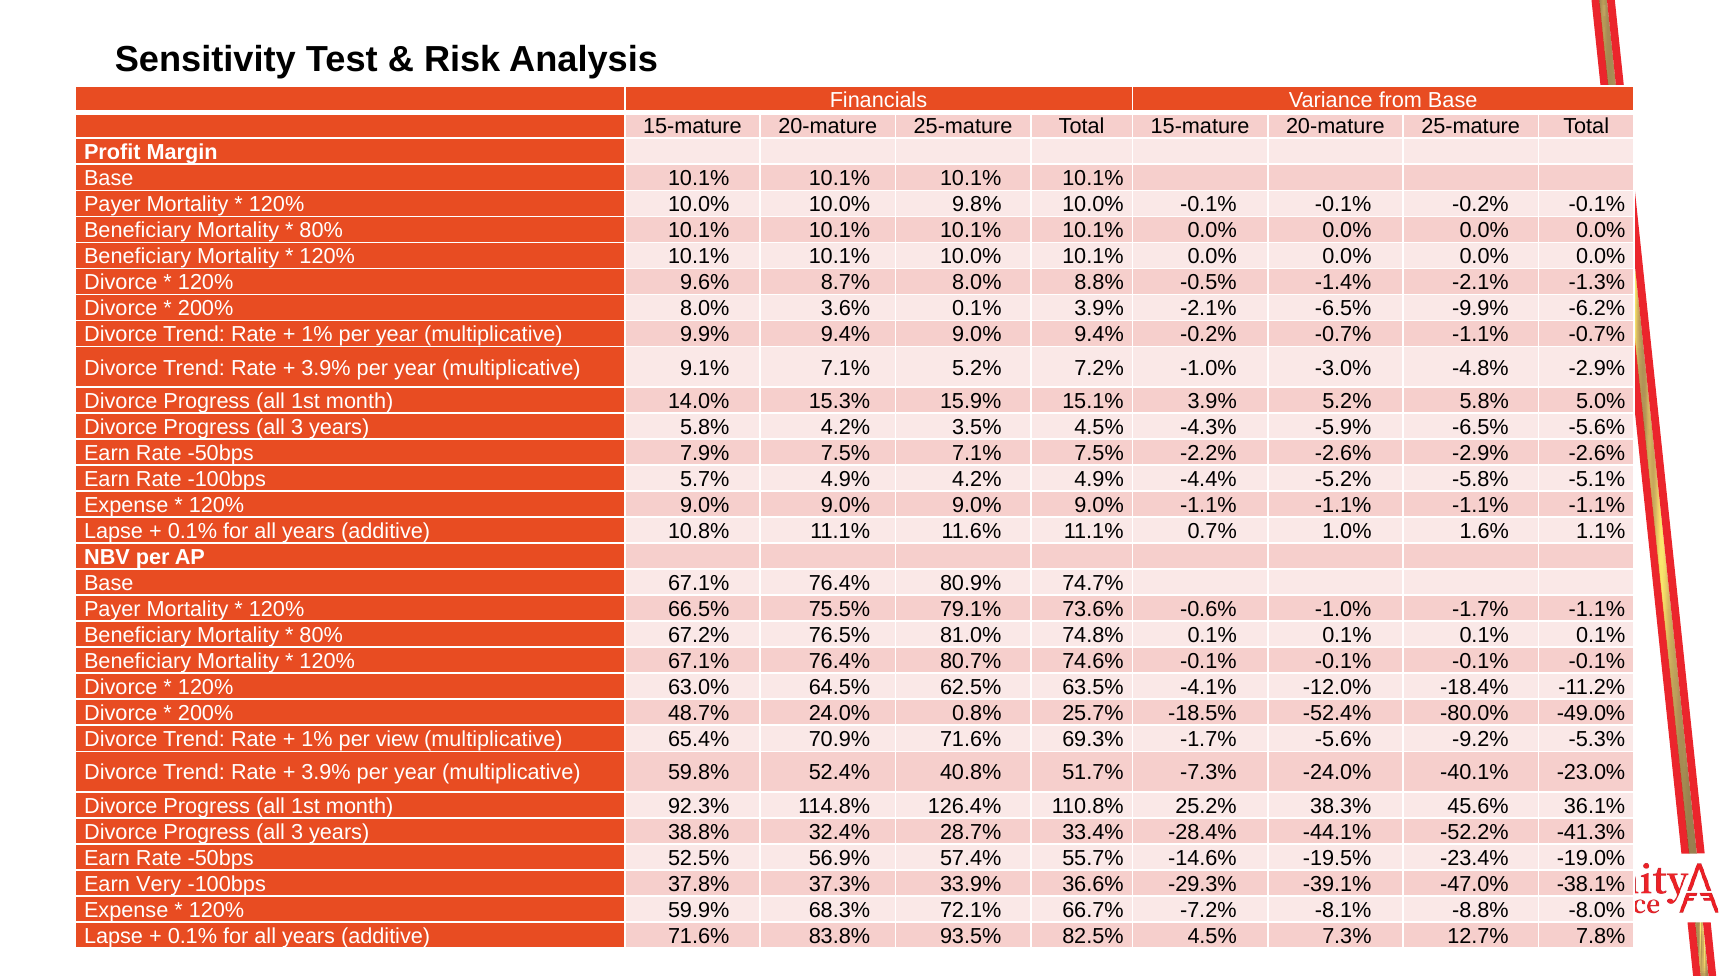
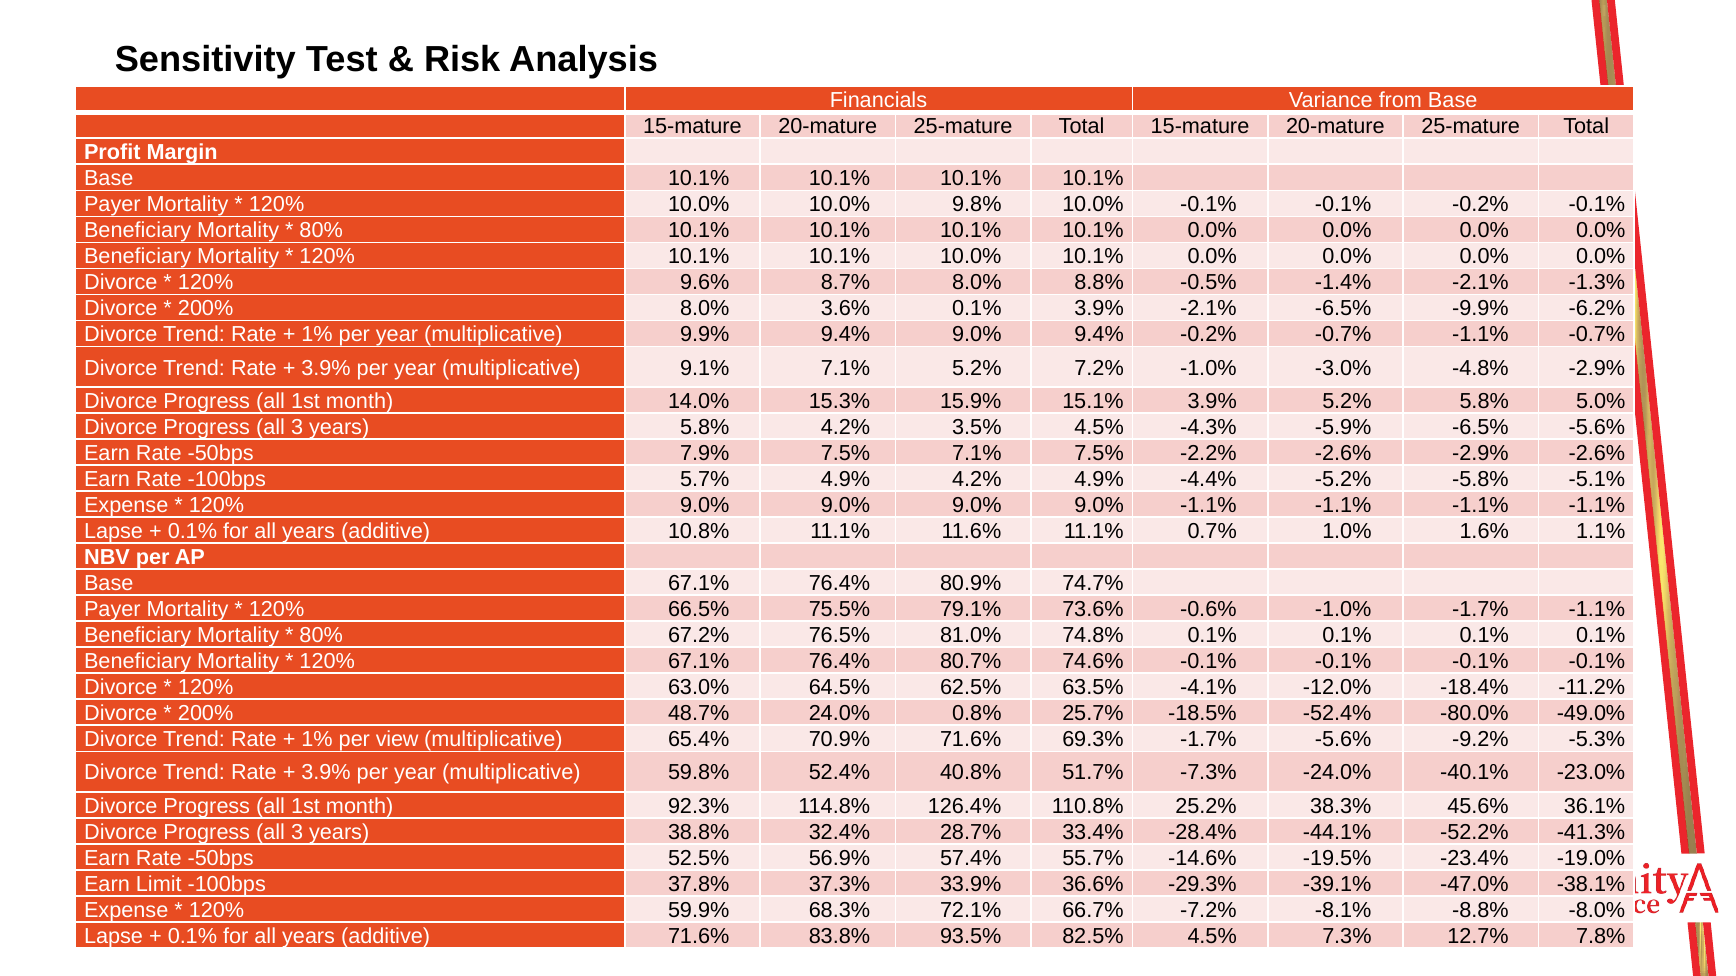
Very: Very -> Limit (159, 885)
